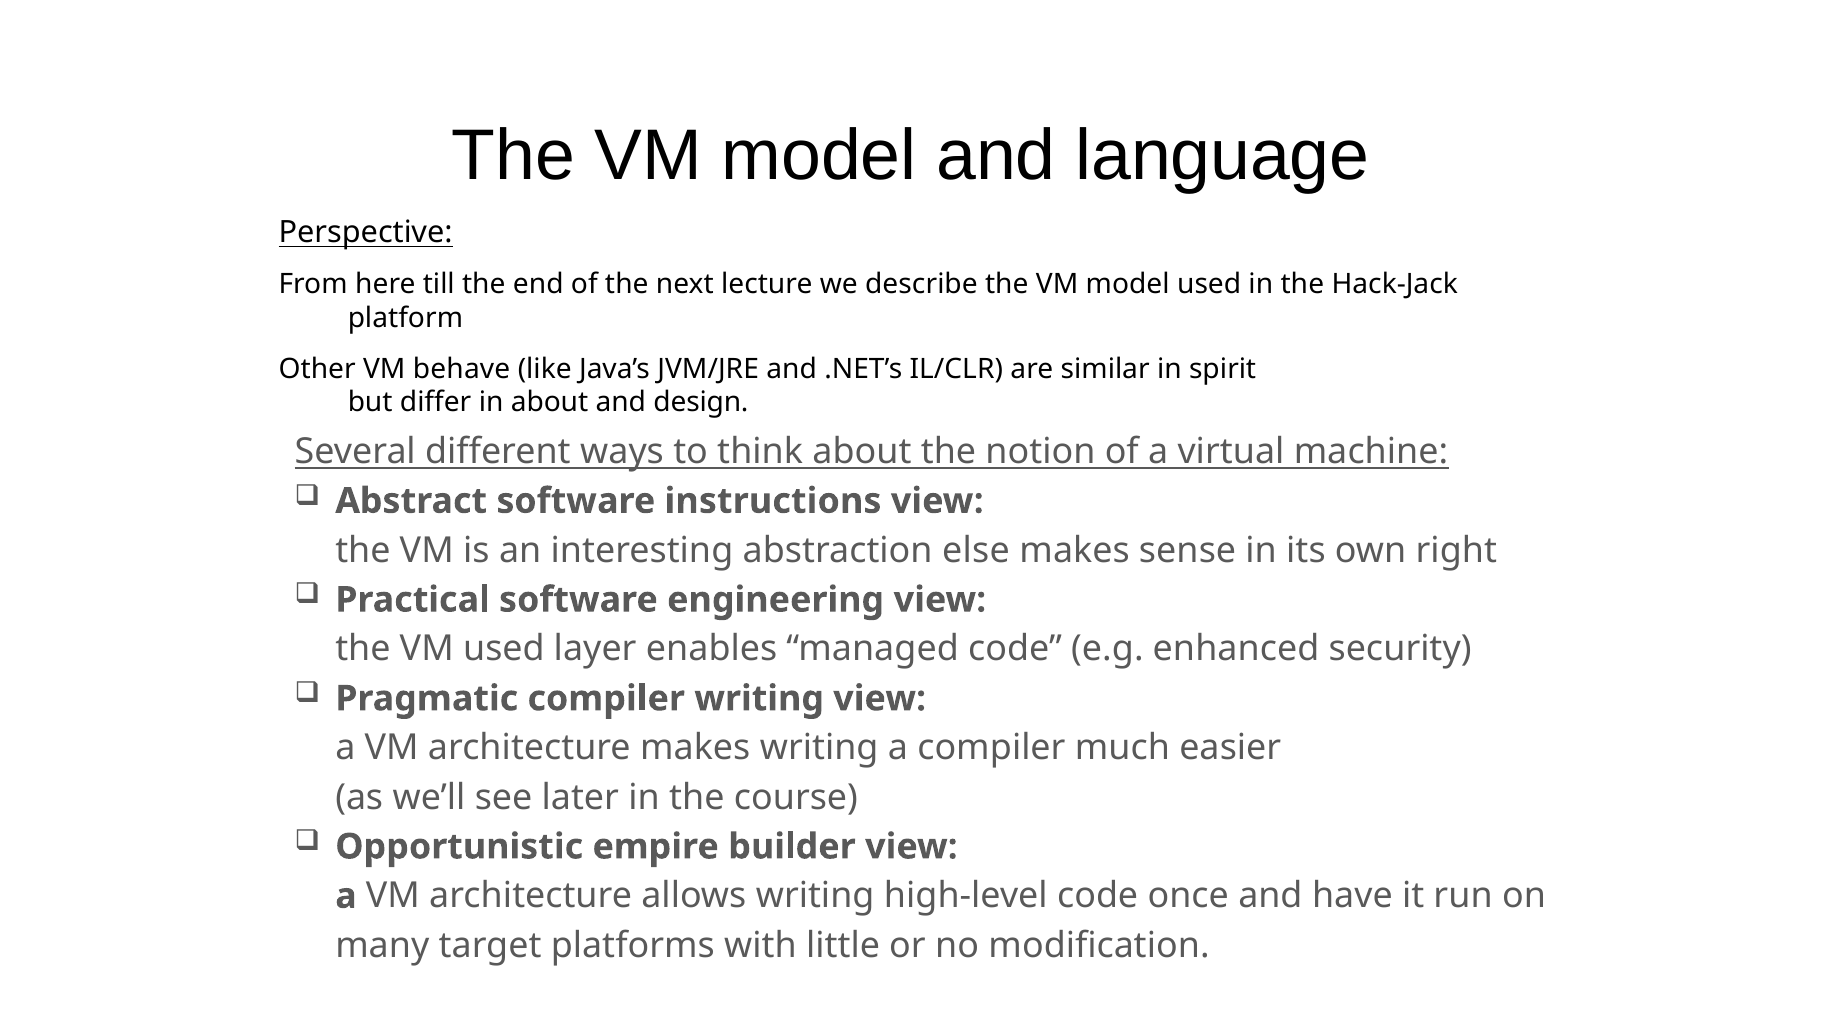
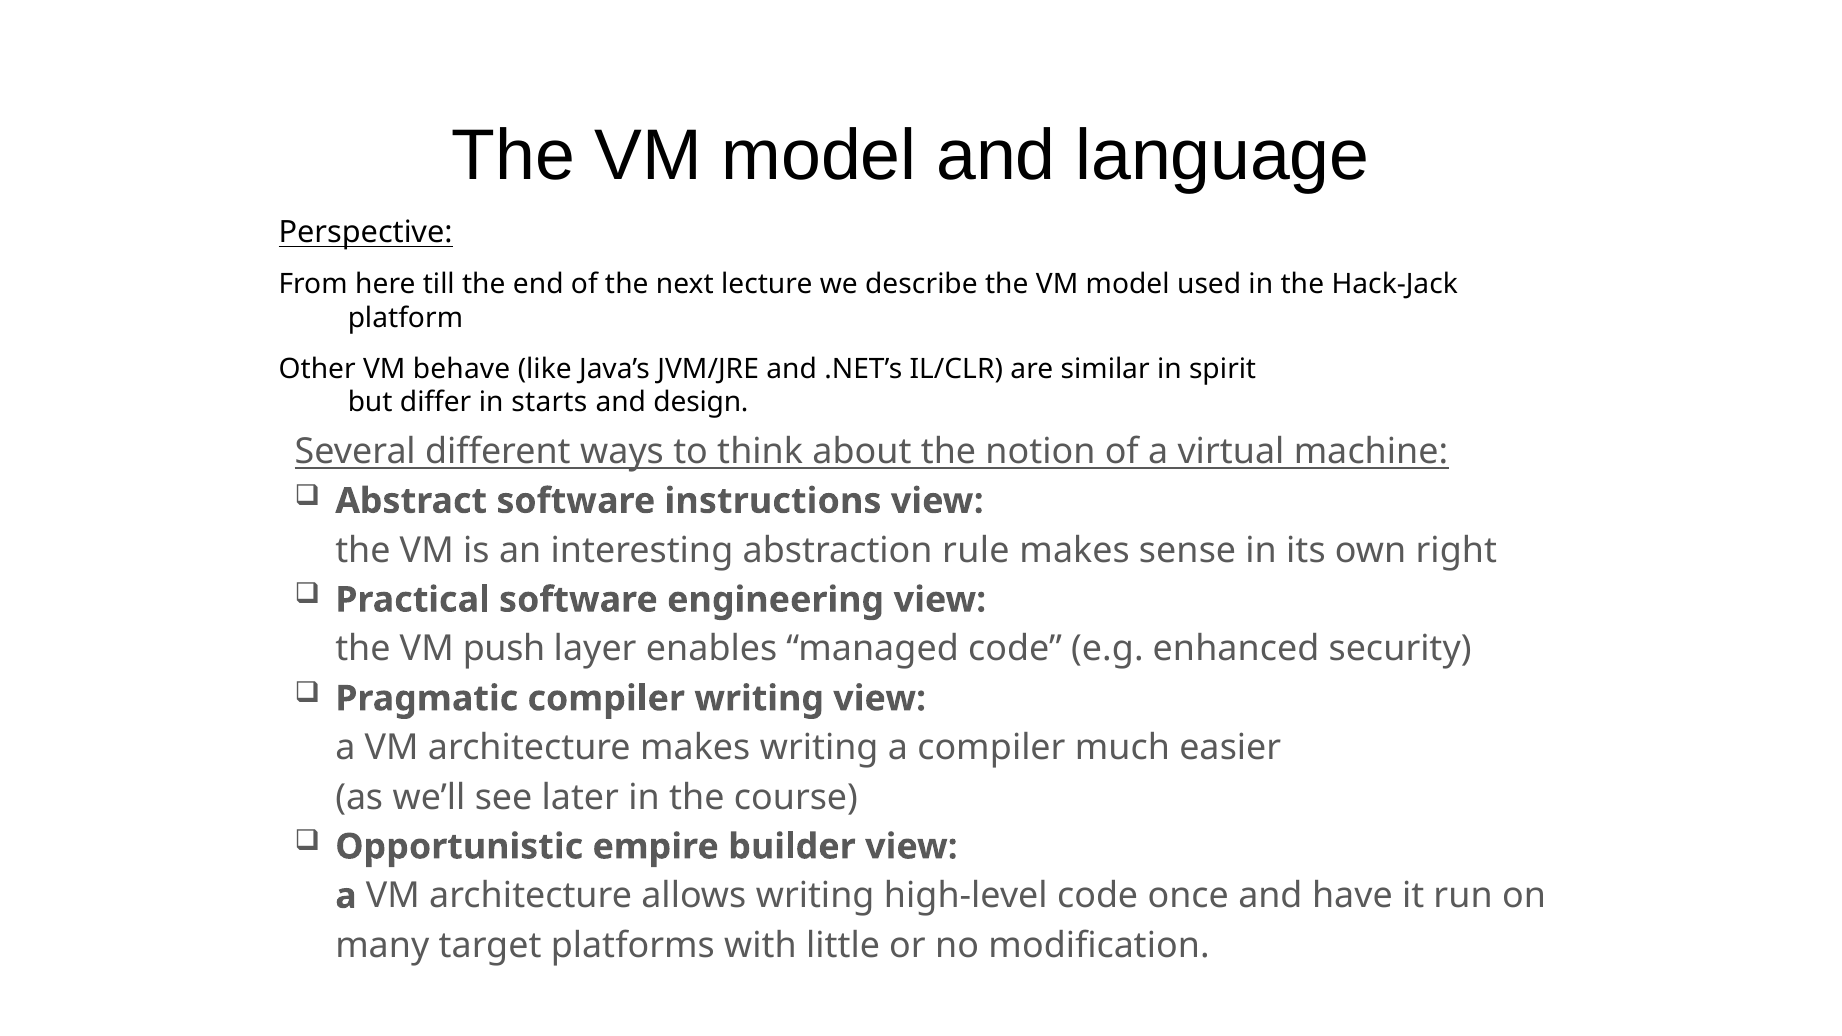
in about: about -> starts (549, 403)
else: else -> rule (976, 550)
VM used: used -> push (504, 649)
